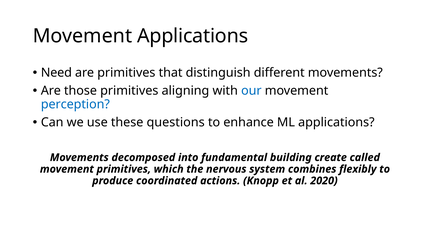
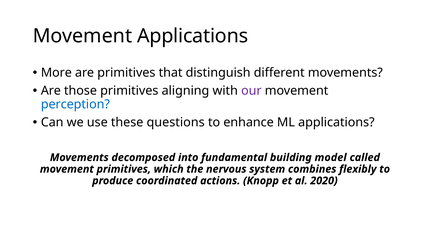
Need: Need -> More (56, 73)
our colour: blue -> purple (251, 91)
create: create -> model (331, 157)
